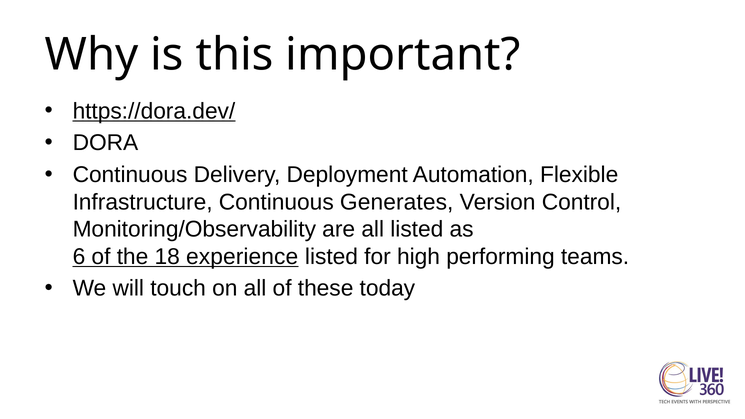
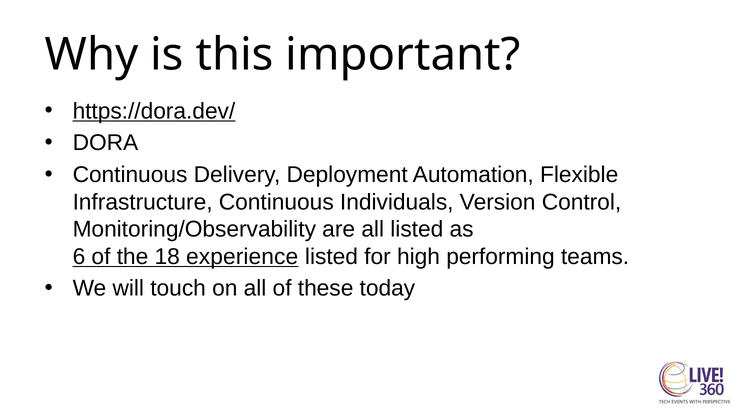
Generates: Generates -> Individuals (397, 202)
